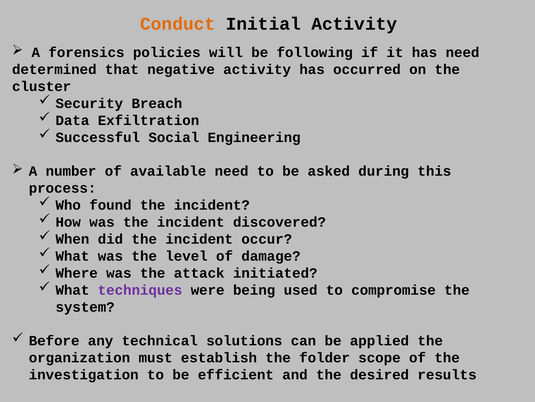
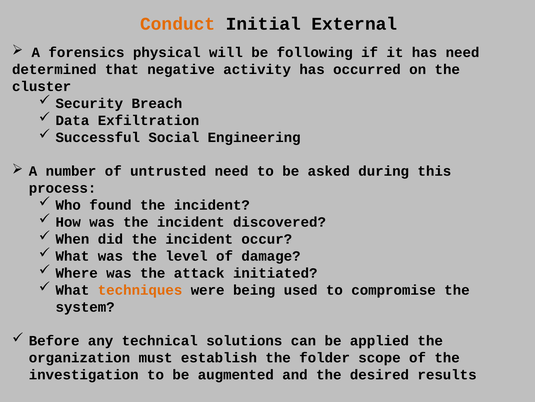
Initial Activity: Activity -> External (354, 24)
policies: policies -> physical (167, 52)
available: available -> untrusted (168, 171)
techniques colour: purple -> orange (140, 290)
efficient: efficient -> augmented (236, 374)
